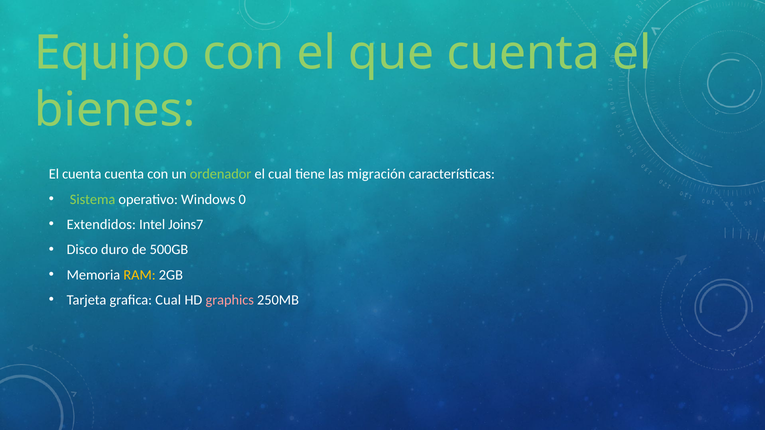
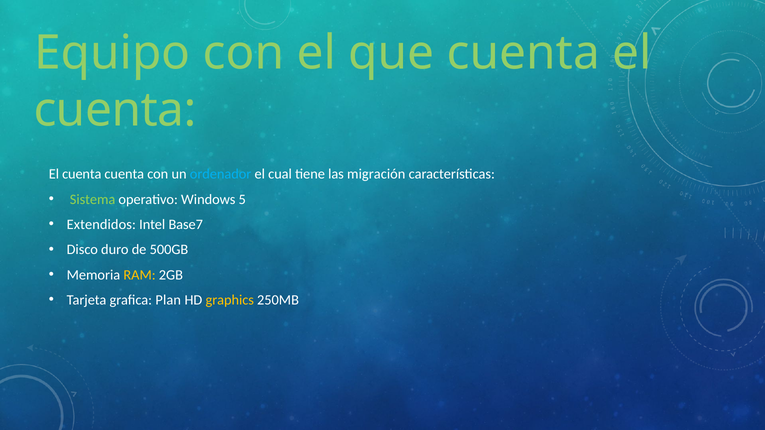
bienes: bienes -> cuenta (115, 110)
ordenador colour: light green -> light blue (221, 174)
0: 0 -> 5 (242, 199)
Joins7: Joins7 -> Base7 (186, 225)
grafica Cual: Cual -> Plan (168, 300)
graphics colour: pink -> yellow (230, 300)
